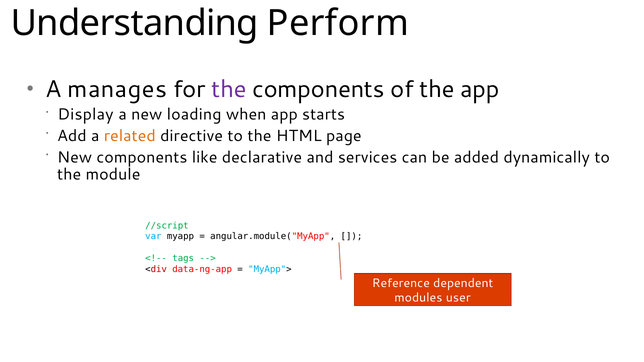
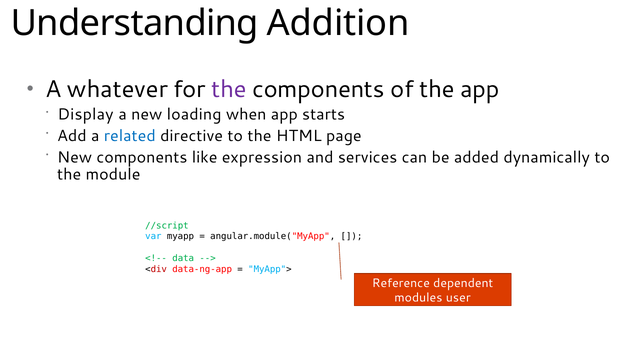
Perform: Perform -> Addition (338, 23)
manages: manages -> whatever (117, 89)
related colour: orange -> blue (130, 136)
declarative: declarative -> expression (262, 157)
tags: tags -> data (183, 258)
